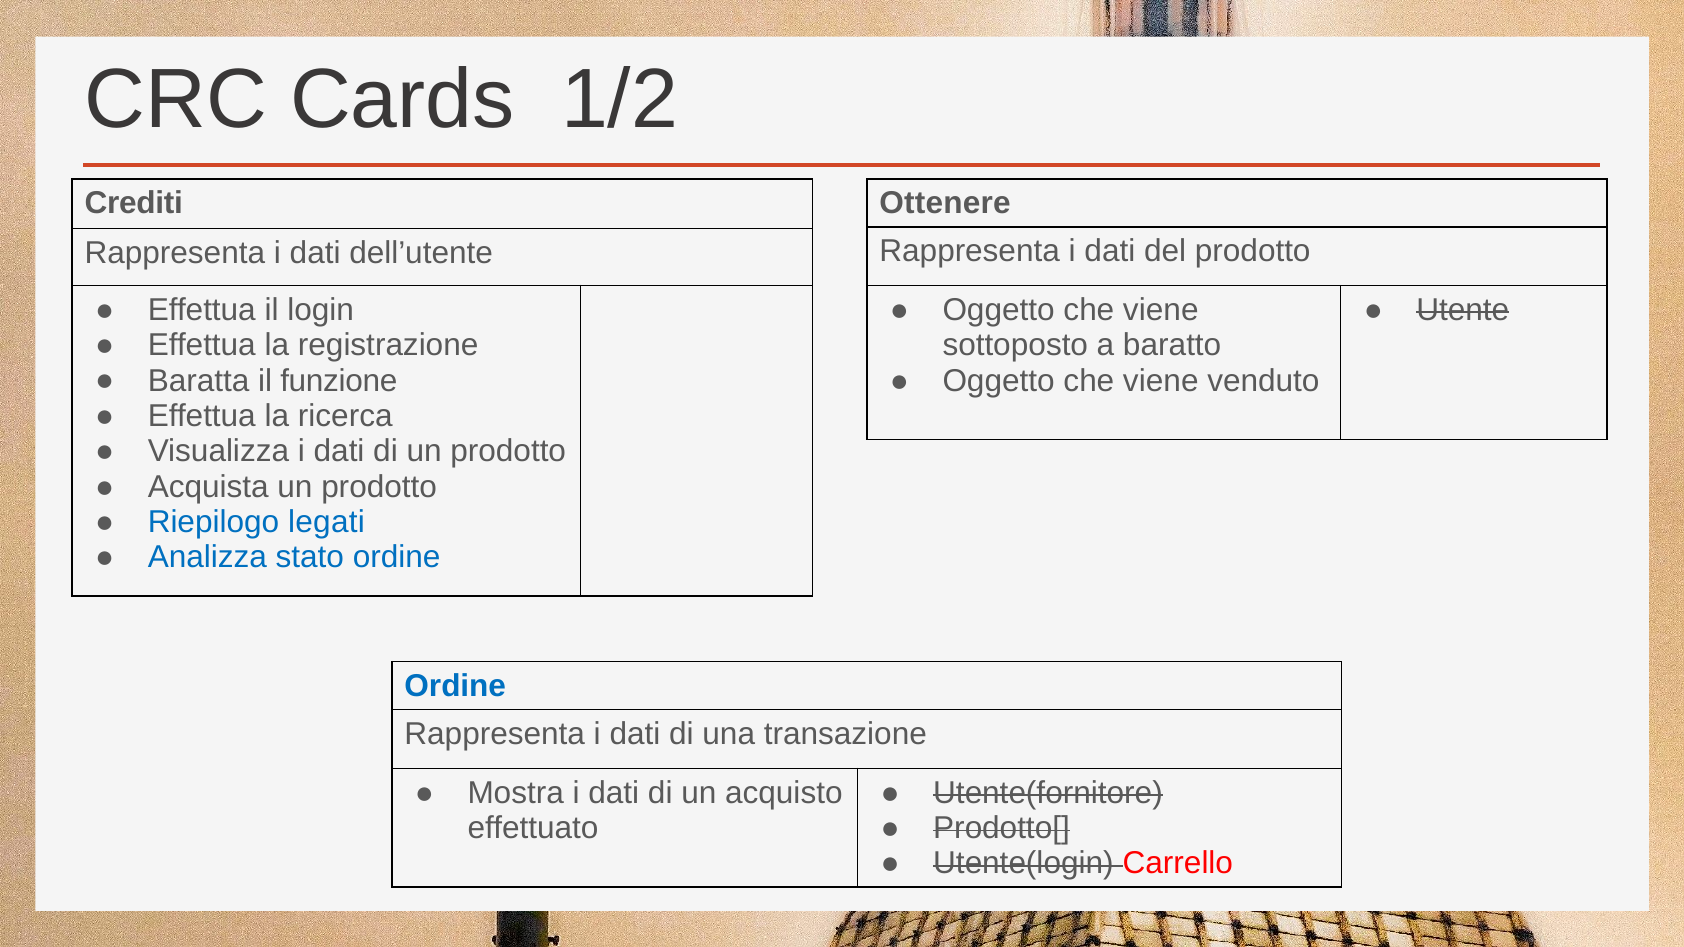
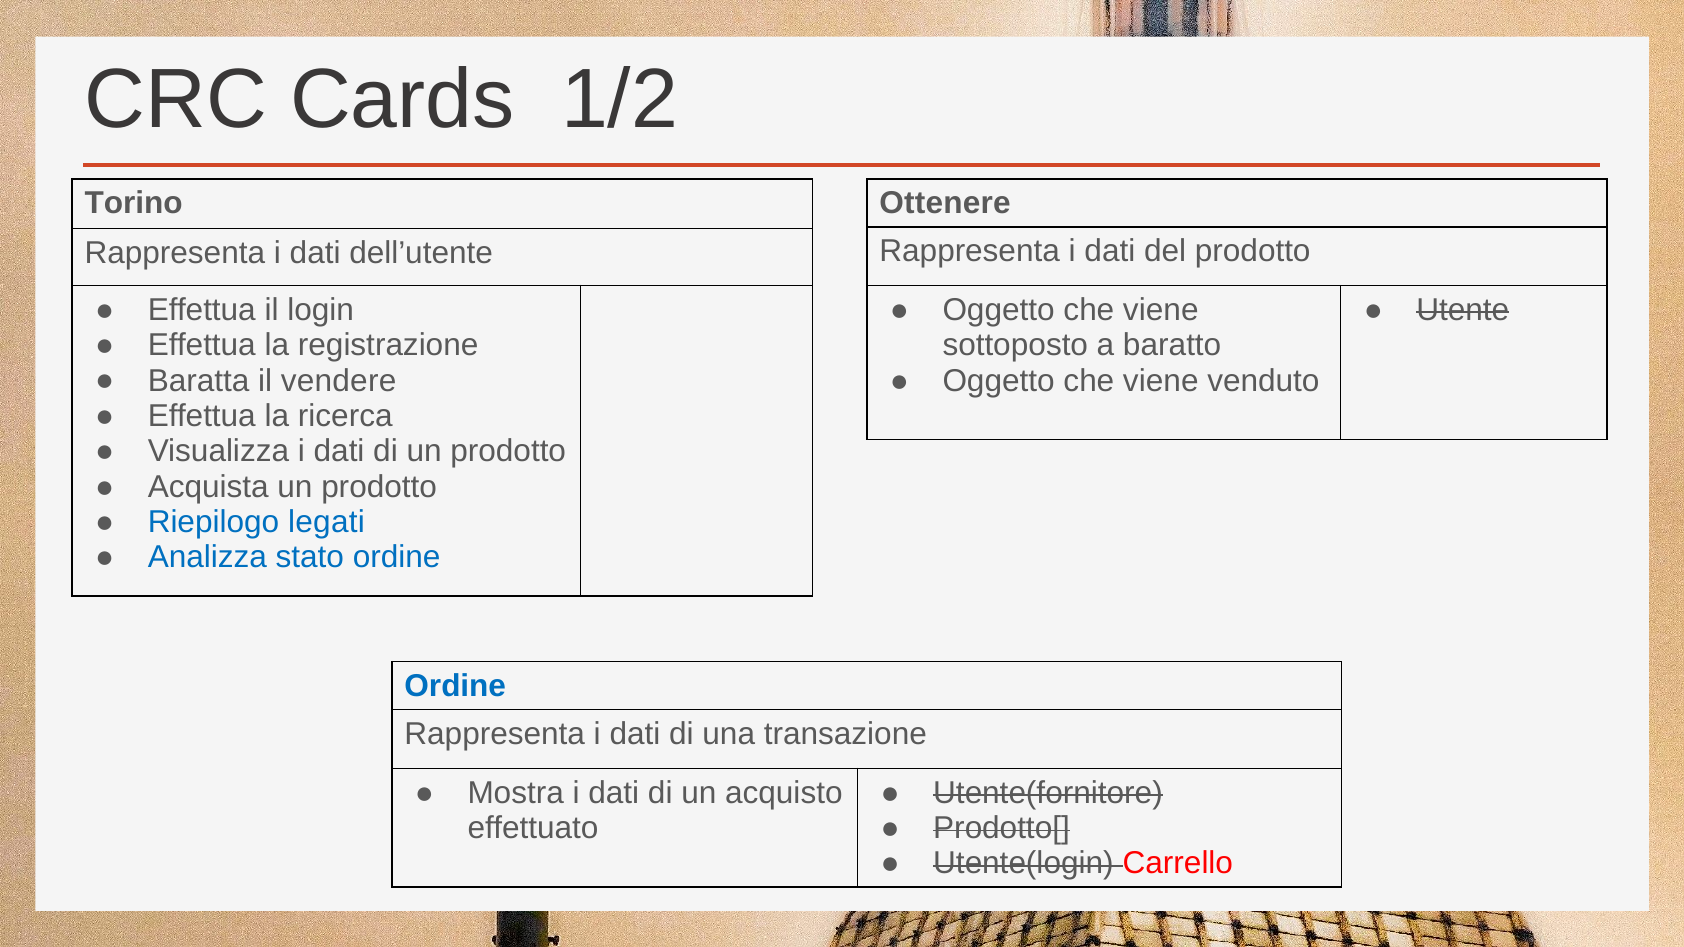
Crediti: Crediti -> Torino (134, 204)
funzione: funzione -> vendere (339, 381)
